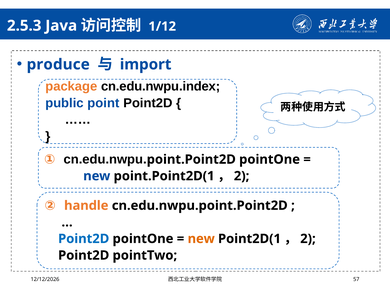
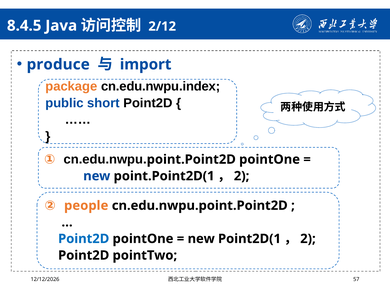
2.5.3: 2.5.3 -> 8.4.5 (24, 26)
1/12: 1/12 -> 2/12 (162, 26)
point: point -> short (103, 103)
handle: handle -> people (86, 206)
new colour: orange -> black (201, 239)
